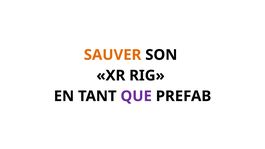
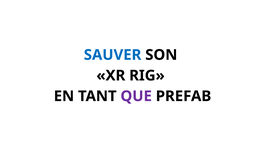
SAUVER colour: orange -> blue (113, 55)
